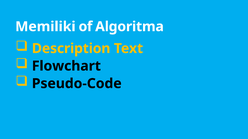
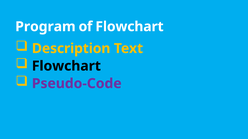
Memiliki: Memiliki -> Program (45, 27)
of Algoritma: Algoritma -> Flowchart (129, 27)
Pseudo-Code colour: black -> purple (77, 84)
